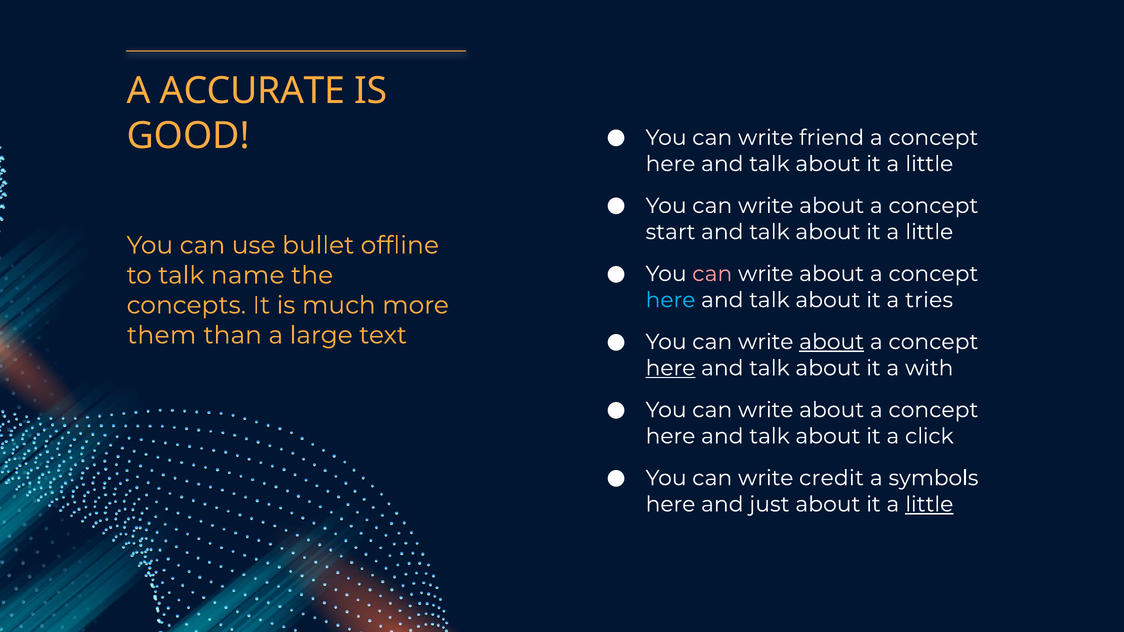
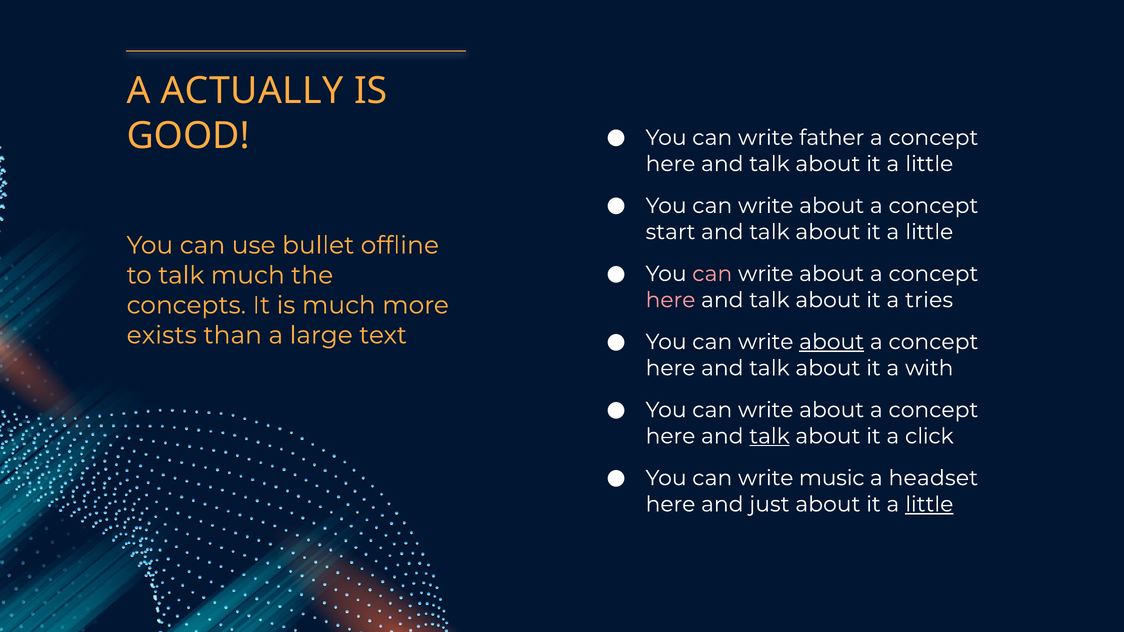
ACCURATE: ACCURATE -> ACTUALLY (252, 91)
friend: friend -> father (832, 138)
talk name: name -> much (248, 275)
here colour: light blue -> pink (670, 300)
them: them -> exists (162, 335)
here underline: present -> none (670, 368)
talk underline: none -> present (769, 436)
credit: credit -> music (832, 478)
symbols: symbols -> headset (933, 478)
